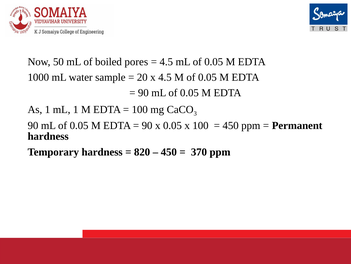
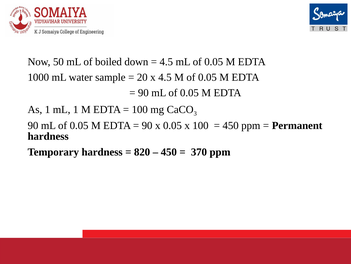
pores: pores -> down (136, 62)
